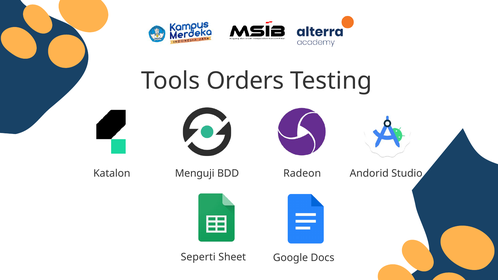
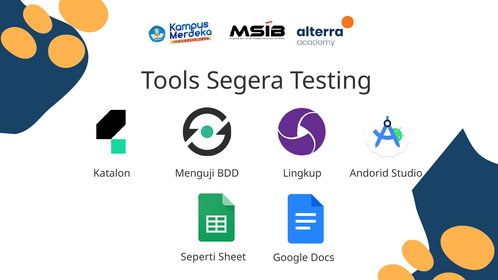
Orders: Orders -> Segera (245, 81)
Radeon: Radeon -> Lingkup (302, 174)
